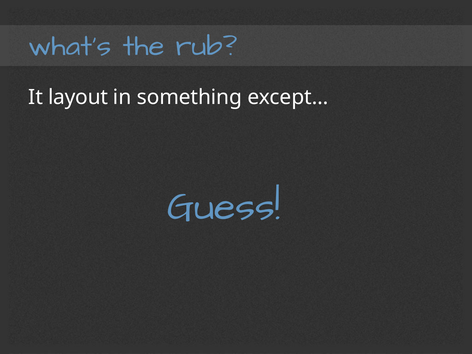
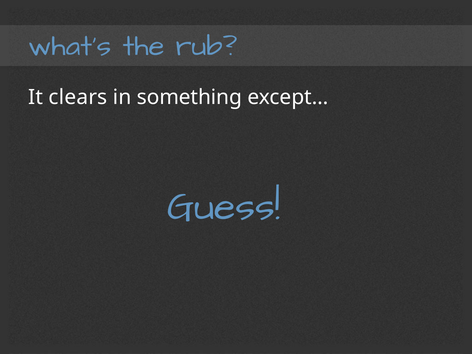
layout: layout -> clears (78, 97)
